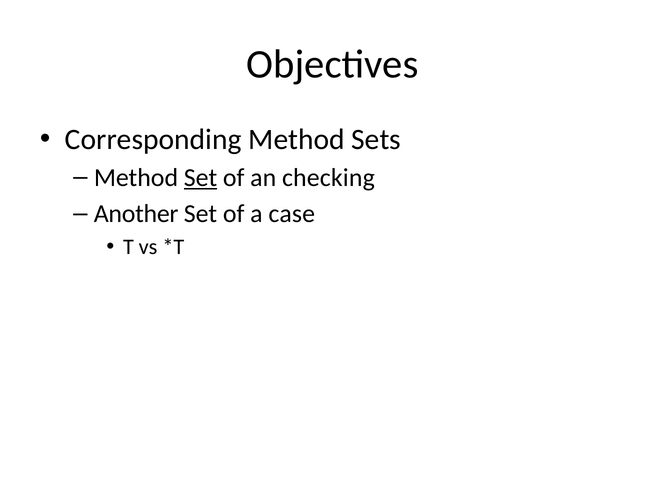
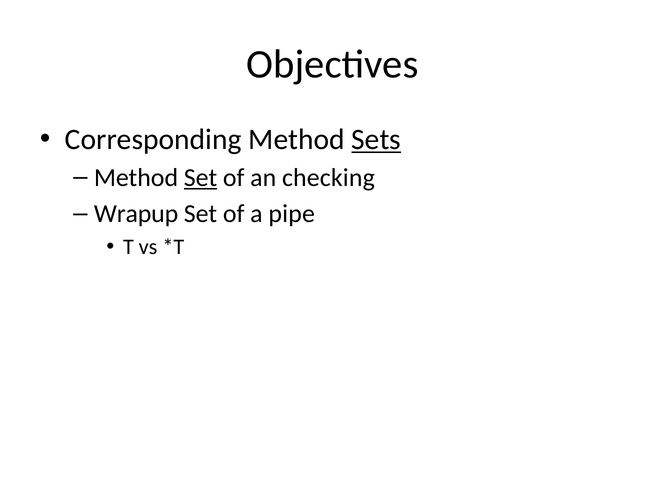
Sets underline: none -> present (376, 140)
Another: Another -> Wrapup (136, 214)
case: case -> pipe (292, 214)
